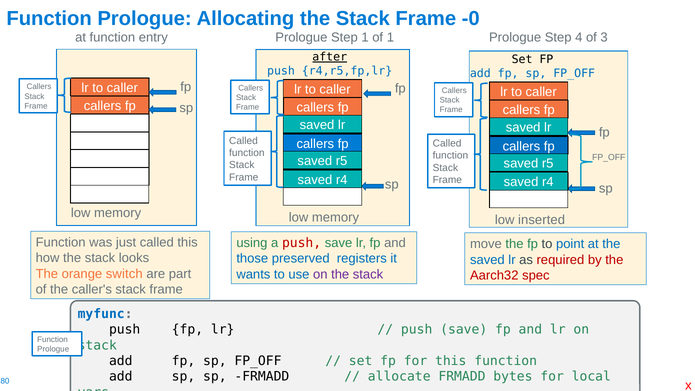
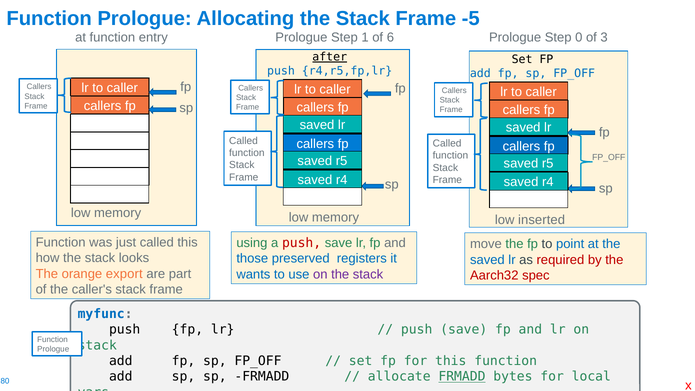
-0: -0 -> -5 (471, 19)
4: 4 -> 0 (579, 37)
of 1: 1 -> 6 (390, 38)
switch: switch -> export (124, 274)
FRMADD underline: none -> present (462, 376)
